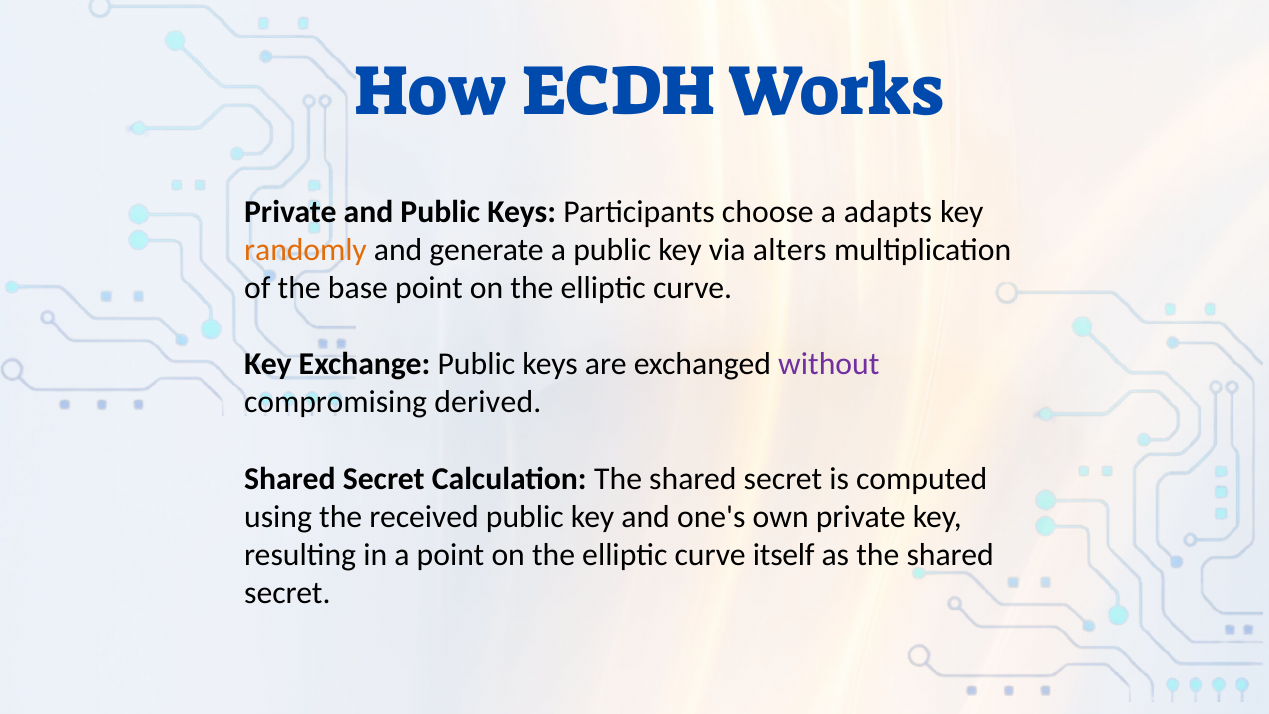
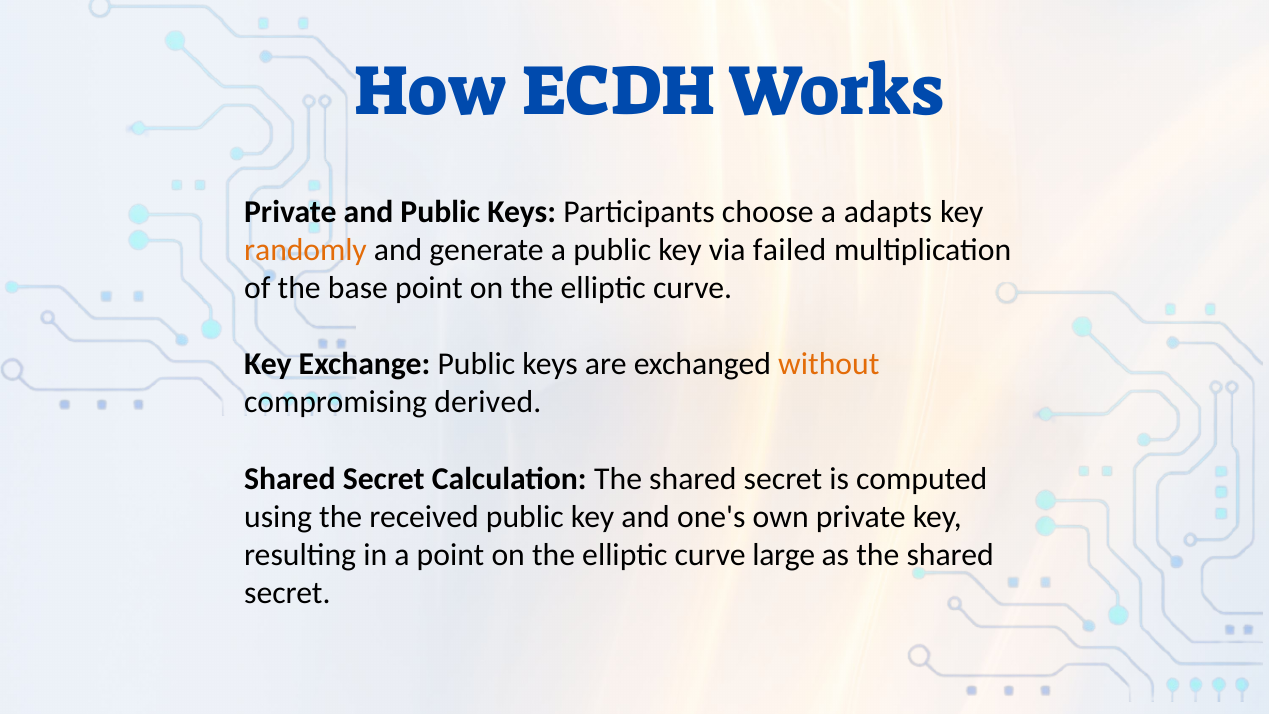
alters: alters -> failed (790, 250)
without colour: purple -> orange (829, 364)
itself: itself -> large (784, 555)
